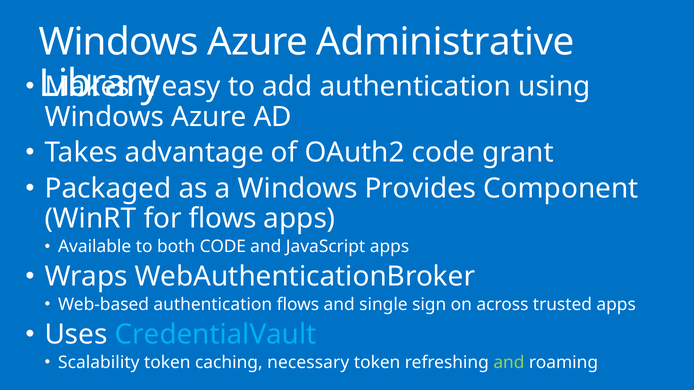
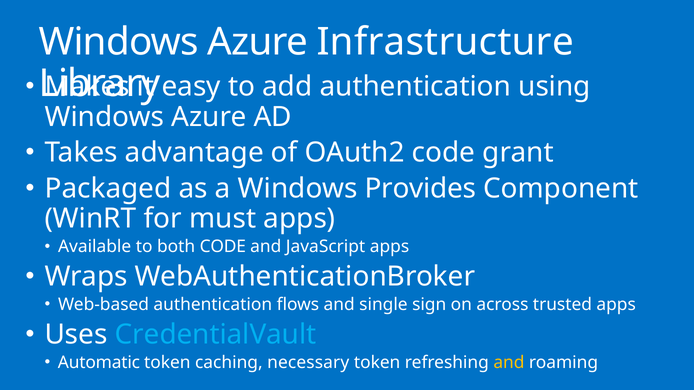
Administrative: Administrative -> Infrastructure (445, 42)
for flows: flows -> must (223, 219)
Scalability: Scalability -> Automatic (99, 363)
and colour: light green -> yellow (509, 363)
